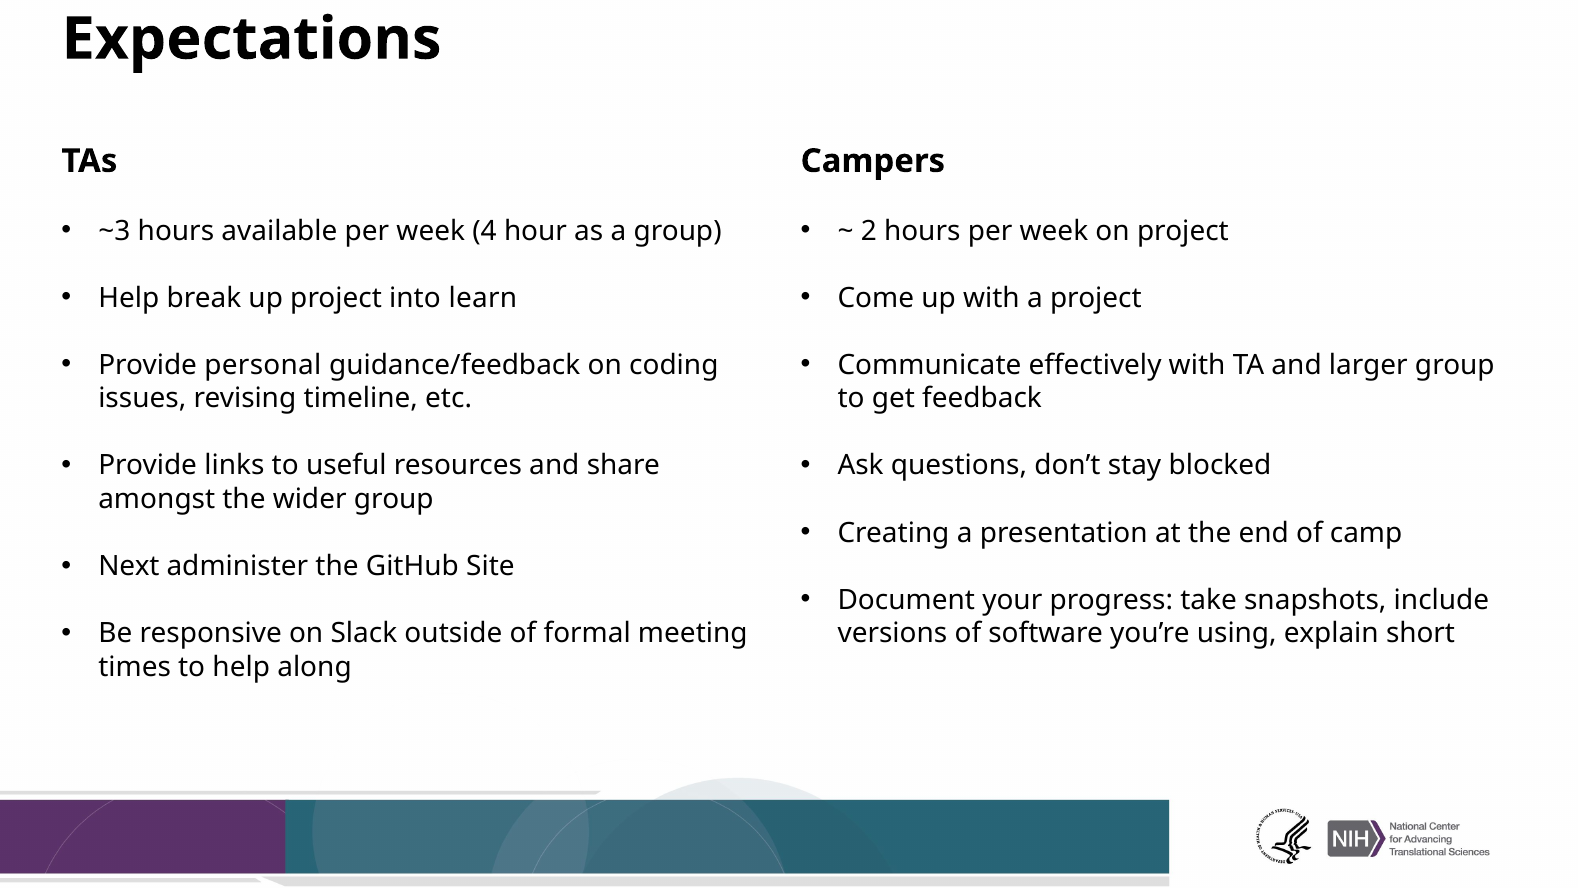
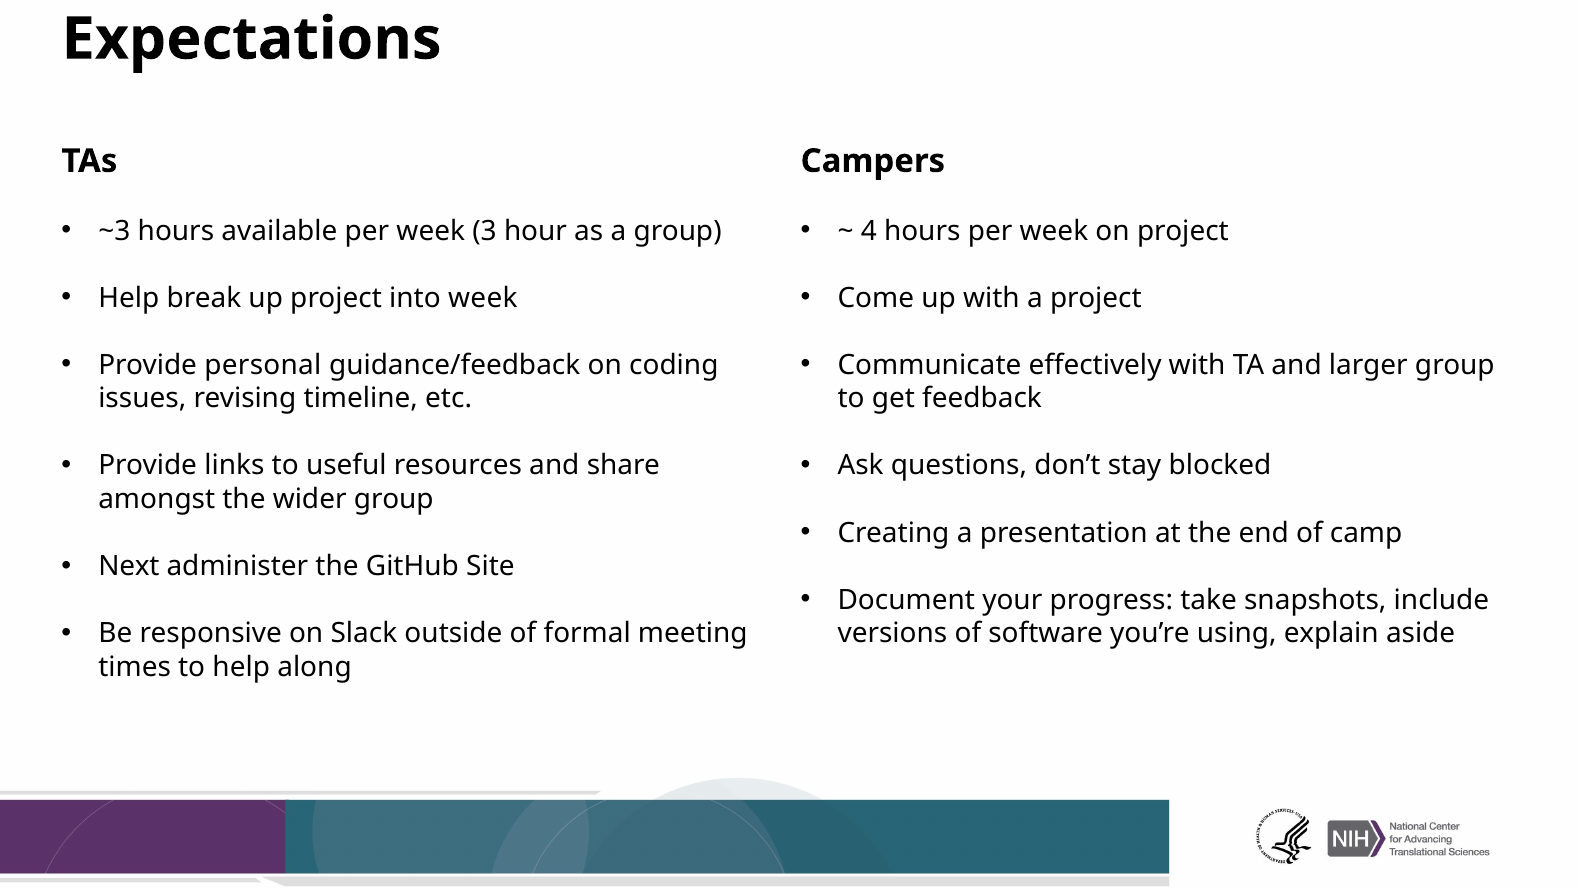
4: 4 -> 3 (484, 231)
2: 2 -> 4 (869, 231)
into learn: learn -> week (483, 298)
short: short -> aside (1421, 633)
